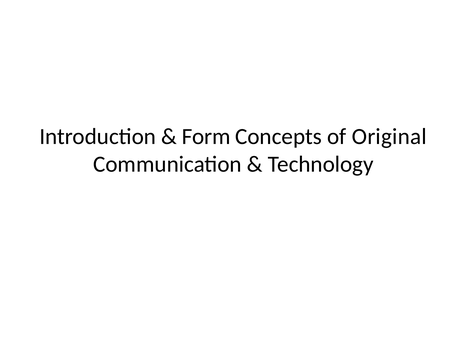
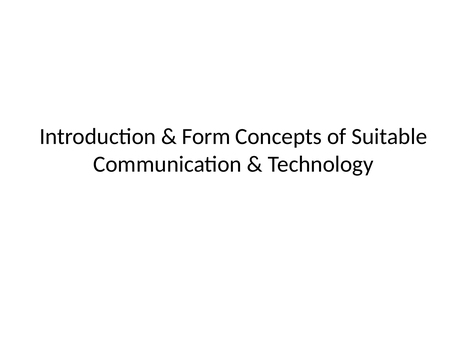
Original: Original -> Suitable (389, 137)
